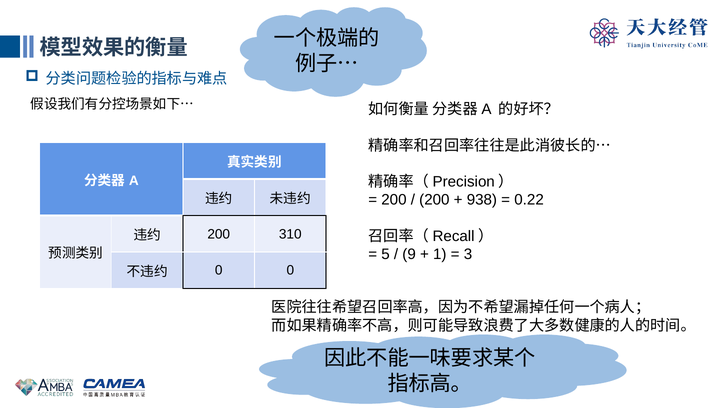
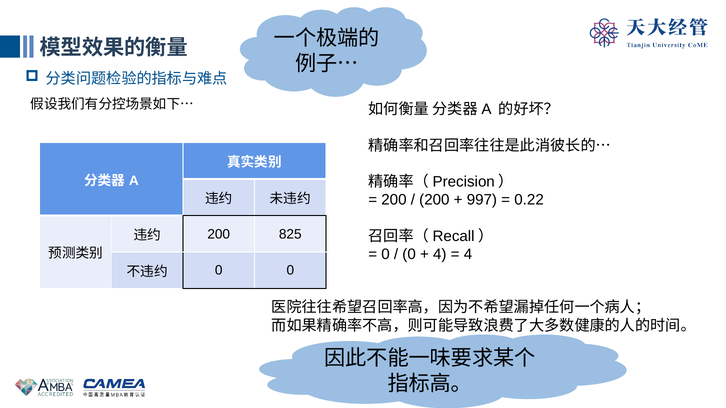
938: 938 -> 997 (482, 200)
310: 310 -> 825 (290, 234)
5: 5 -> 0 (386, 255)
9: 9 -> 0 (409, 255)
1: 1 -> 4 (440, 255)
3: 3 -> 4 (468, 255)
